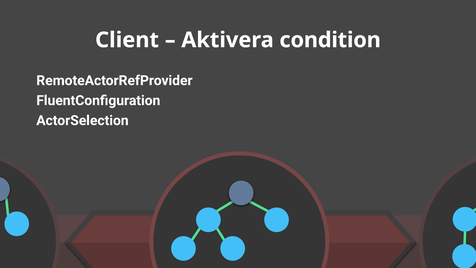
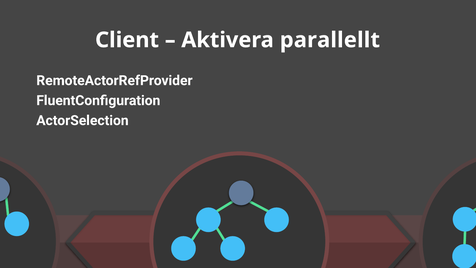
condition: condition -> parallellt (330, 40)
